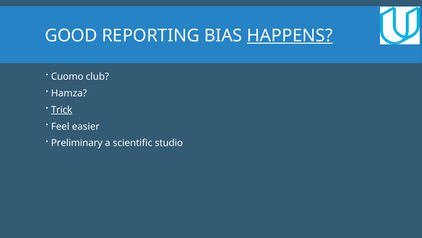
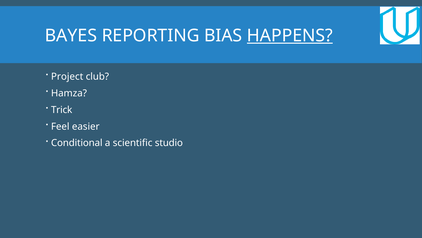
GOOD: GOOD -> BAYES (71, 35)
Cuomo: Cuomo -> Project (67, 76)
Trick underline: present -> none (62, 110)
Preliminary: Preliminary -> Conditional (77, 143)
